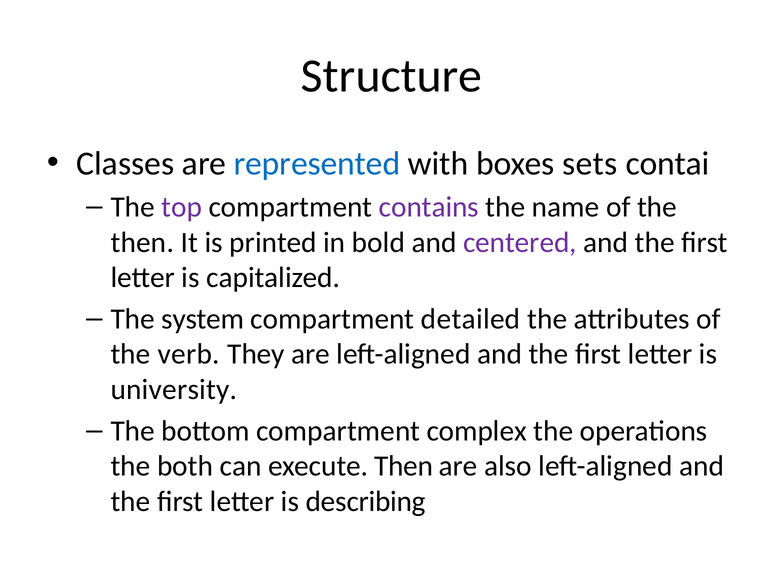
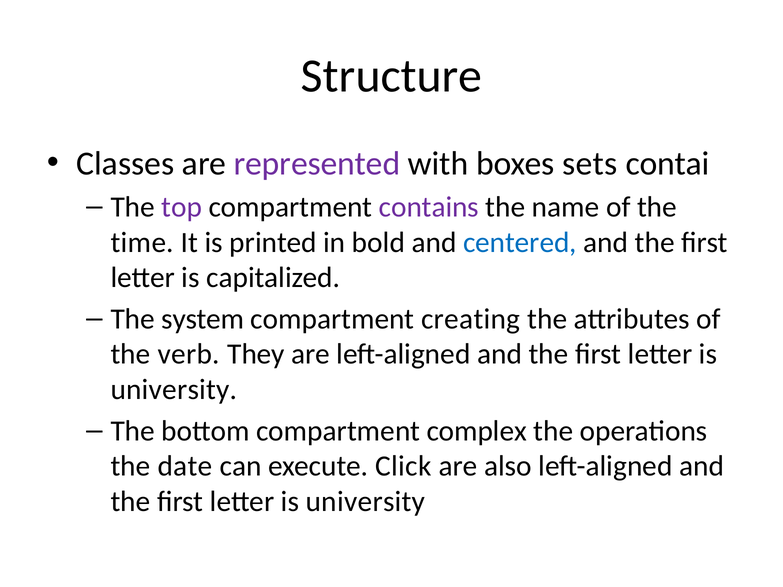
represented colour: blue -> purple (317, 164)
then: then -> time (142, 242)
centered colour: purple -> blue (520, 242)
detailed: detailed -> creating (471, 319)
both: both -> date (185, 466)
execute Then: Then -> Click (403, 466)
describing: describing -> university (365, 502)
